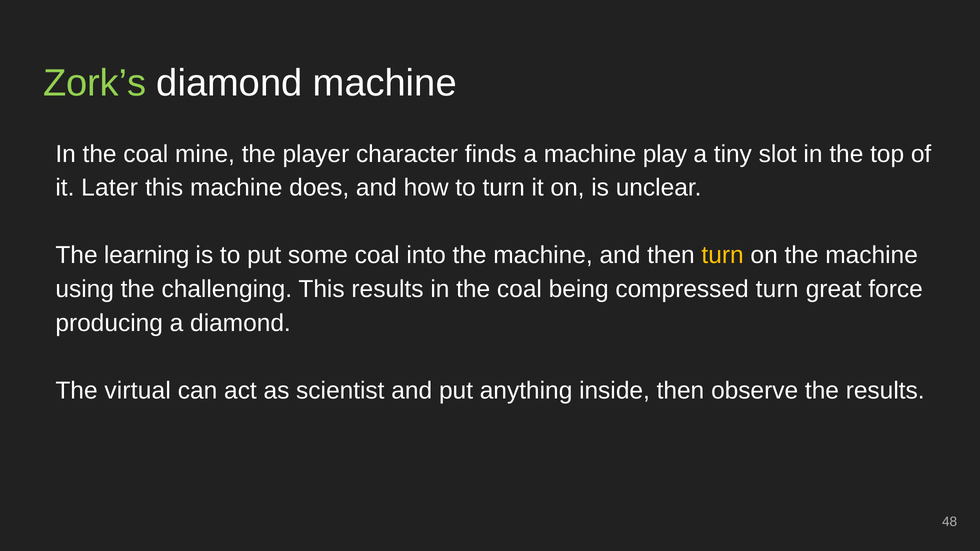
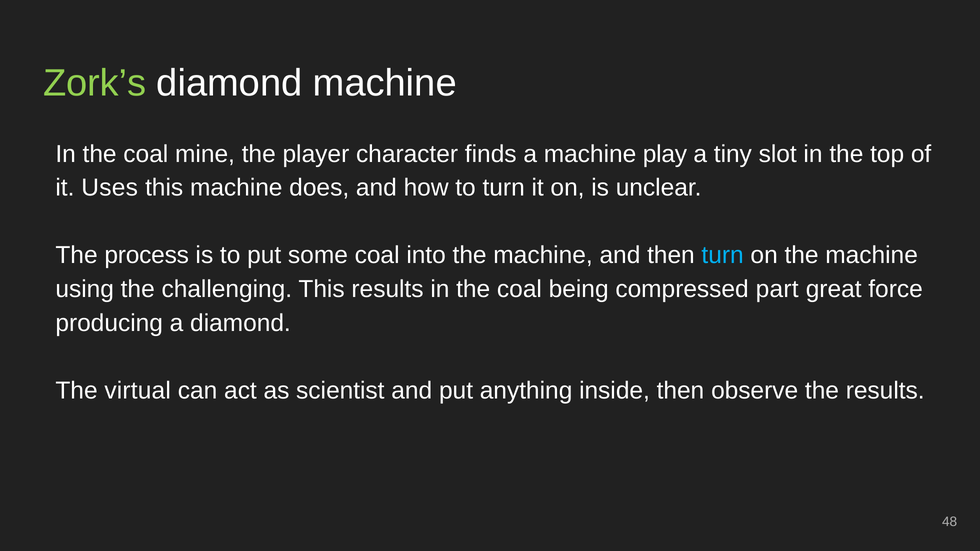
Later: Later -> Uses (110, 188)
learning: learning -> process (147, 256)
turn colour: yellow -> light blue (723, 256)
compressed turn: turn -> part (777, 289)
